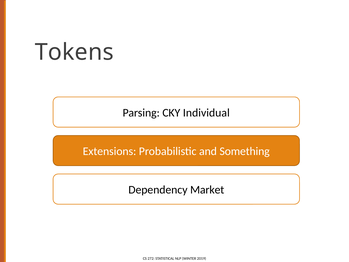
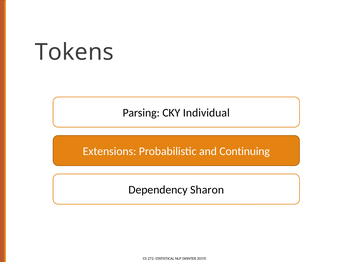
Something: Something -> Continuing (245, 151)
Market: Market -> Sharon (207, 190)
